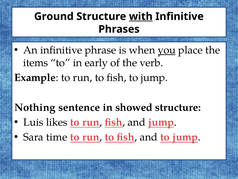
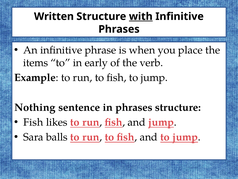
Ground: Ground -> Written (54, 16)
you underline: present -> none (167, 50)
in showed: showed -> phrases (134, 107)
Luis: Luis -> Fish (33, 122)
time: time -> balls (57, 137)
